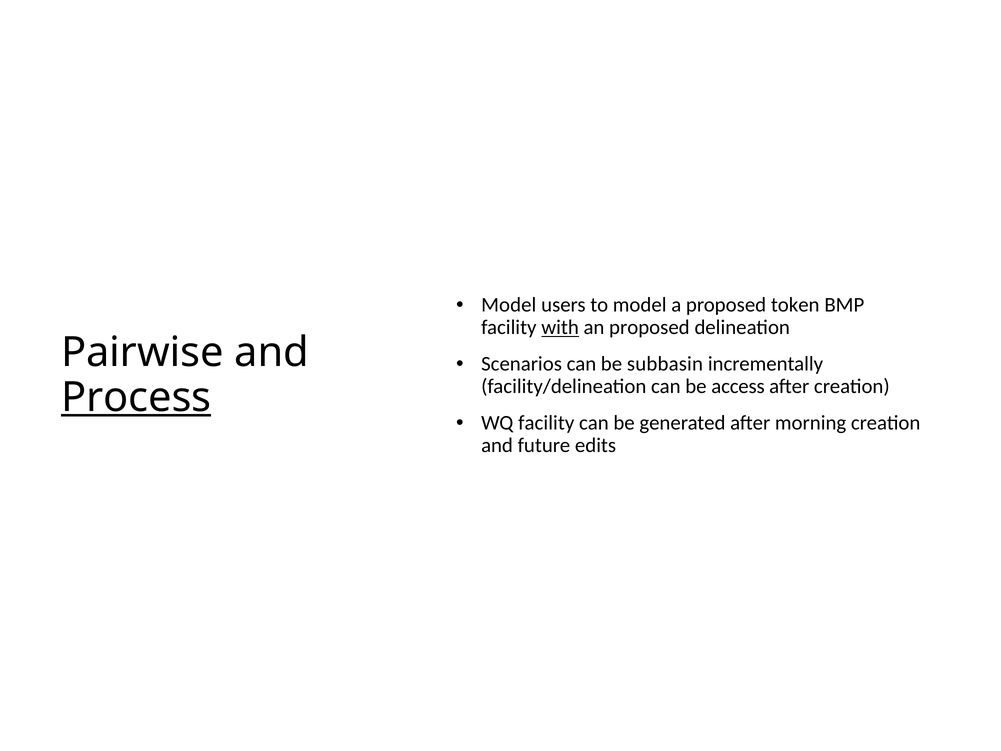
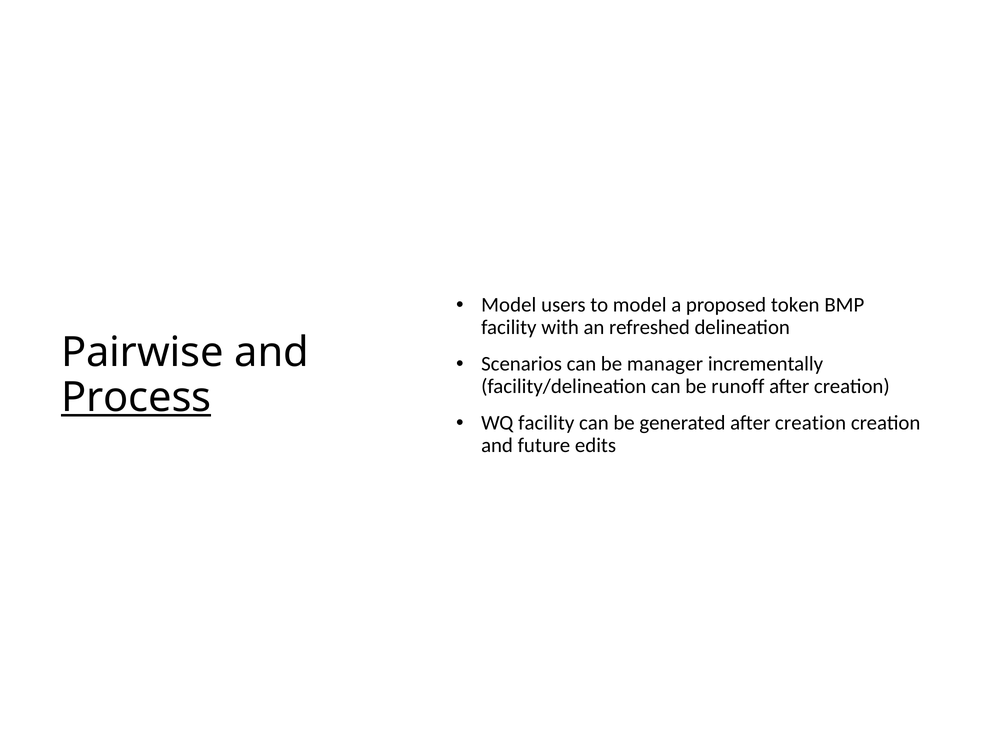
with underline: present -> none (560, 327)
an proposed: proposed -> refreshed (649, 327)
subbasin: subbasin -> manager (665, 364)
access: access -> runoff (738, 386)
generated after morning: morning -> creation (811, 423)
